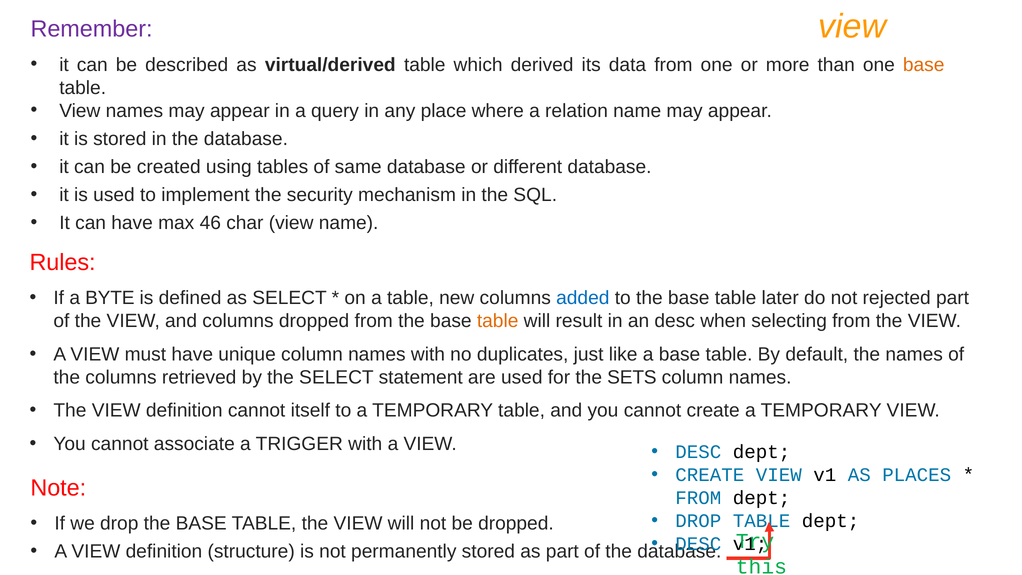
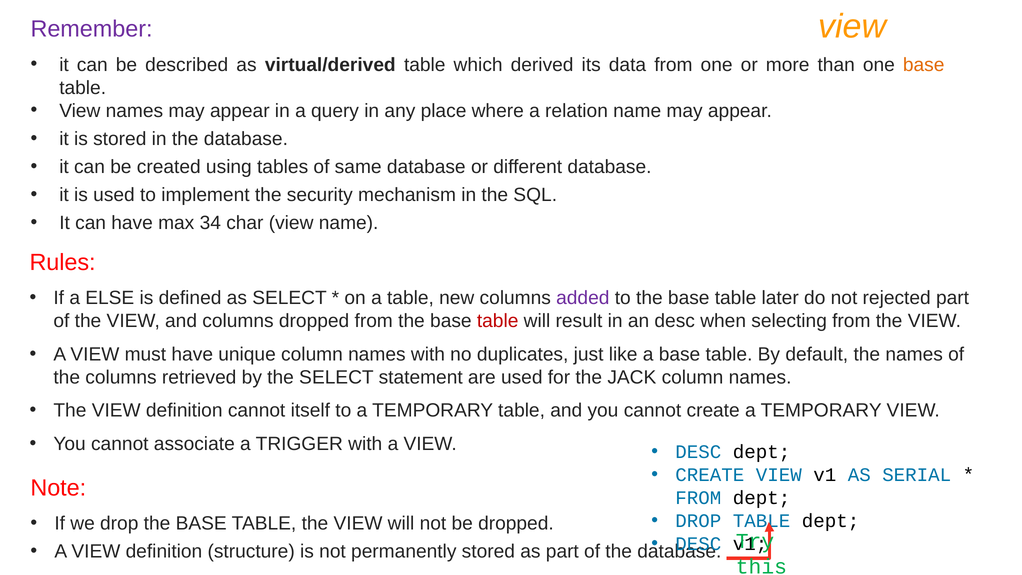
46: 46 -> 34 (210, 223)
BYTE: BYTE -> ELSE (110, 298)
added colour: blue -> purple (583, 298)
table colour: orange -> red (498, 321)
SETS: SETS -> JACK (632, 377)
PLACES: PLACES -> SERIAL (917, 475)
